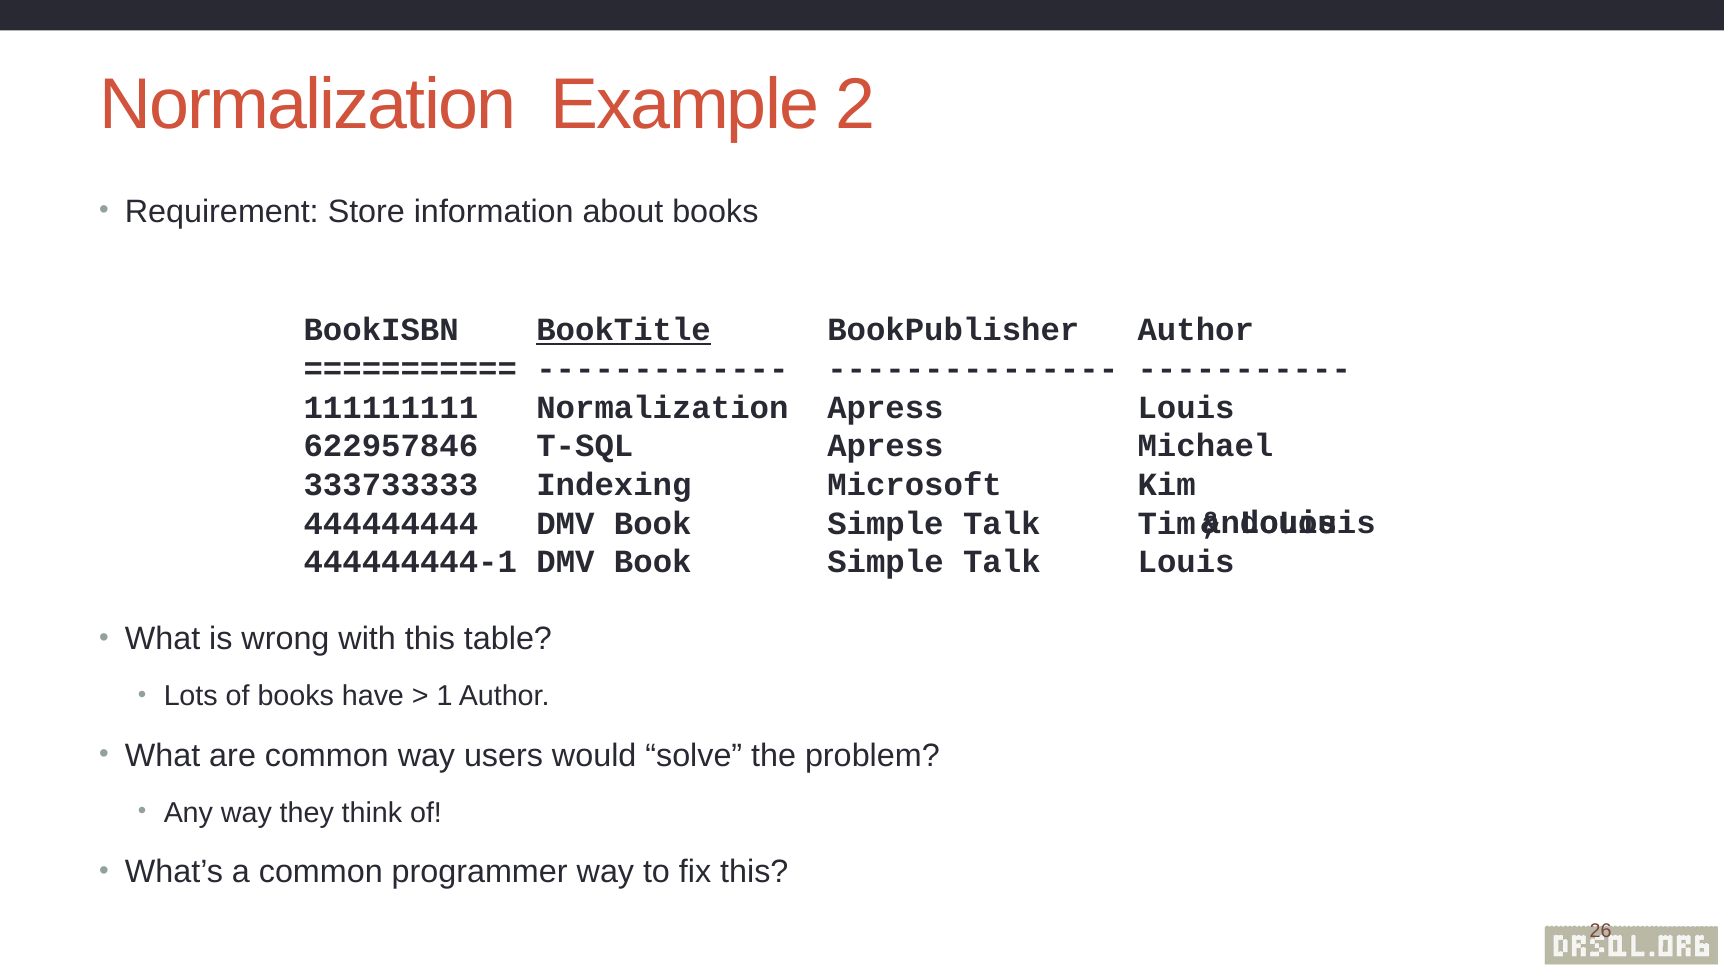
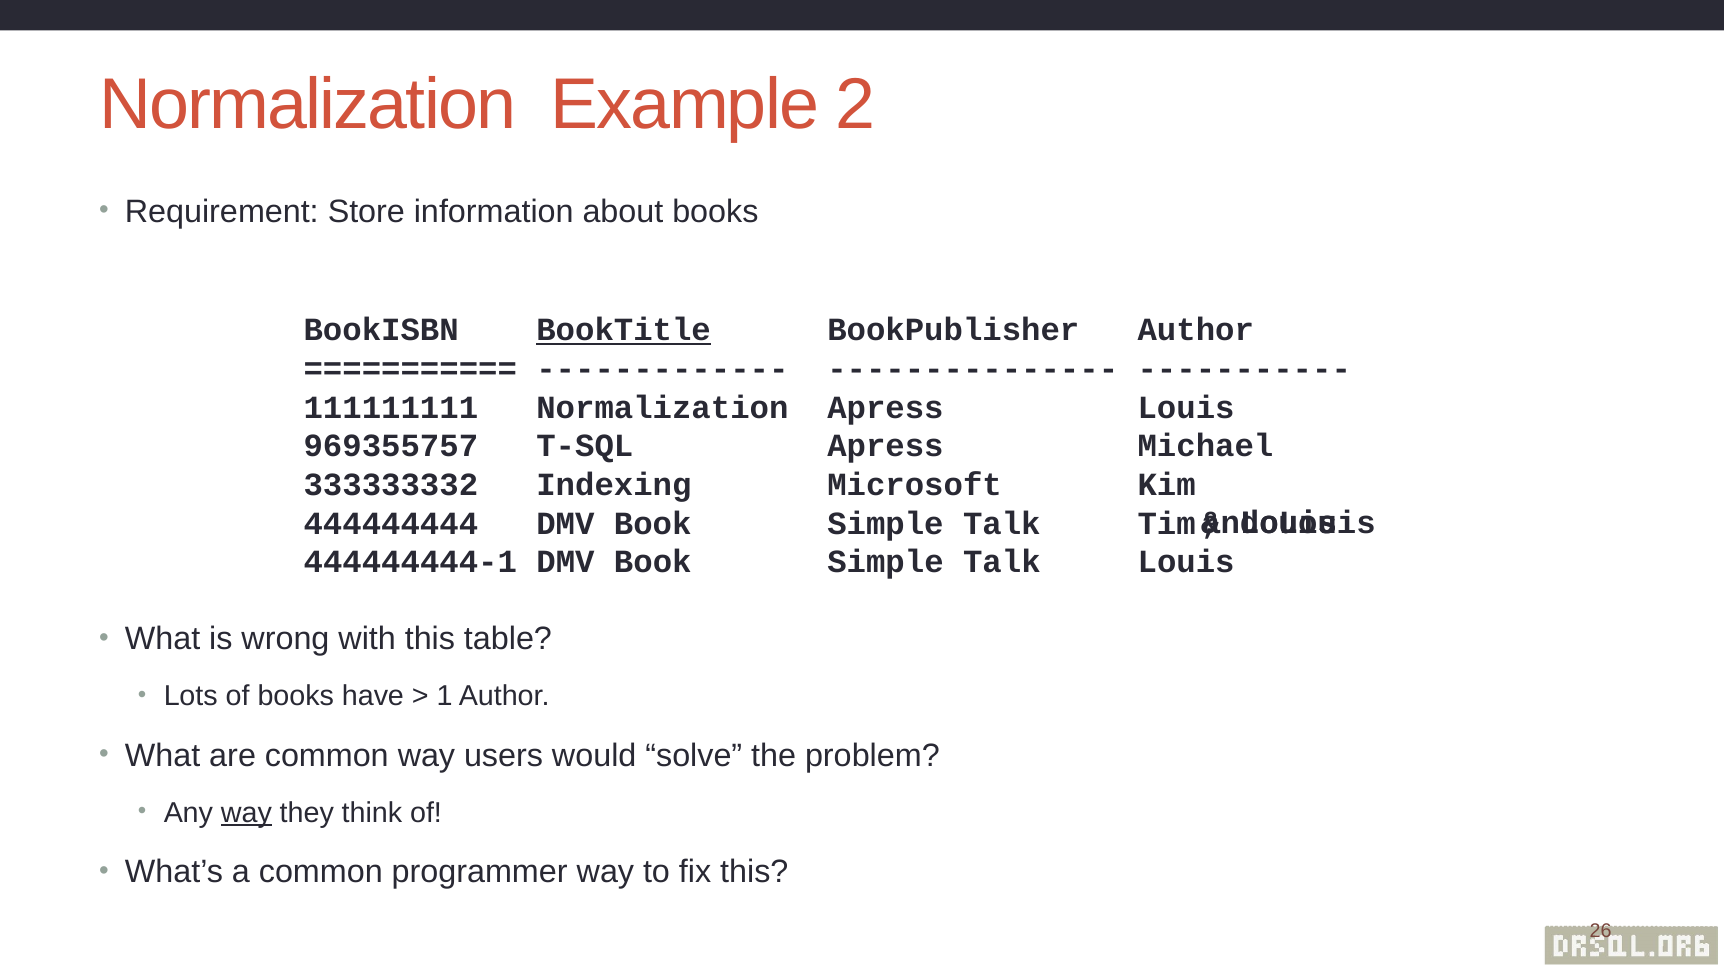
622957846: 622957846 -> 969355757 (391, 446)
333733333: 333733333 -> 333333332 (391, 485)
way underline: none -> present (246, 813)
